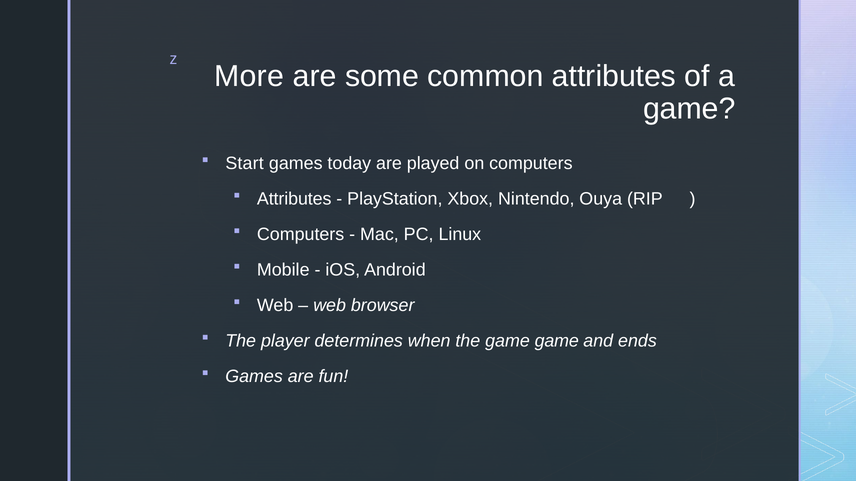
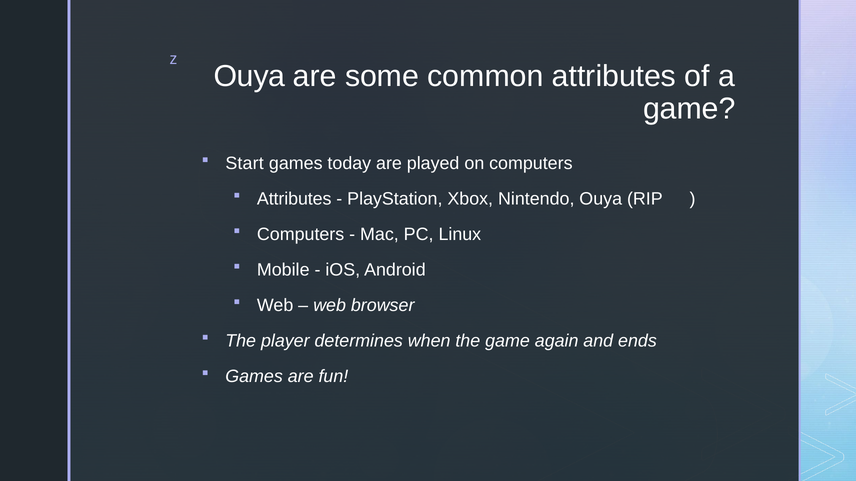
More: More -> Ouya (249, 76)
game game: game -> again (557, 341)
